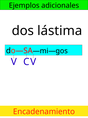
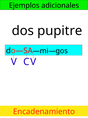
lástima: lástima -> pupitre (60, 31)
